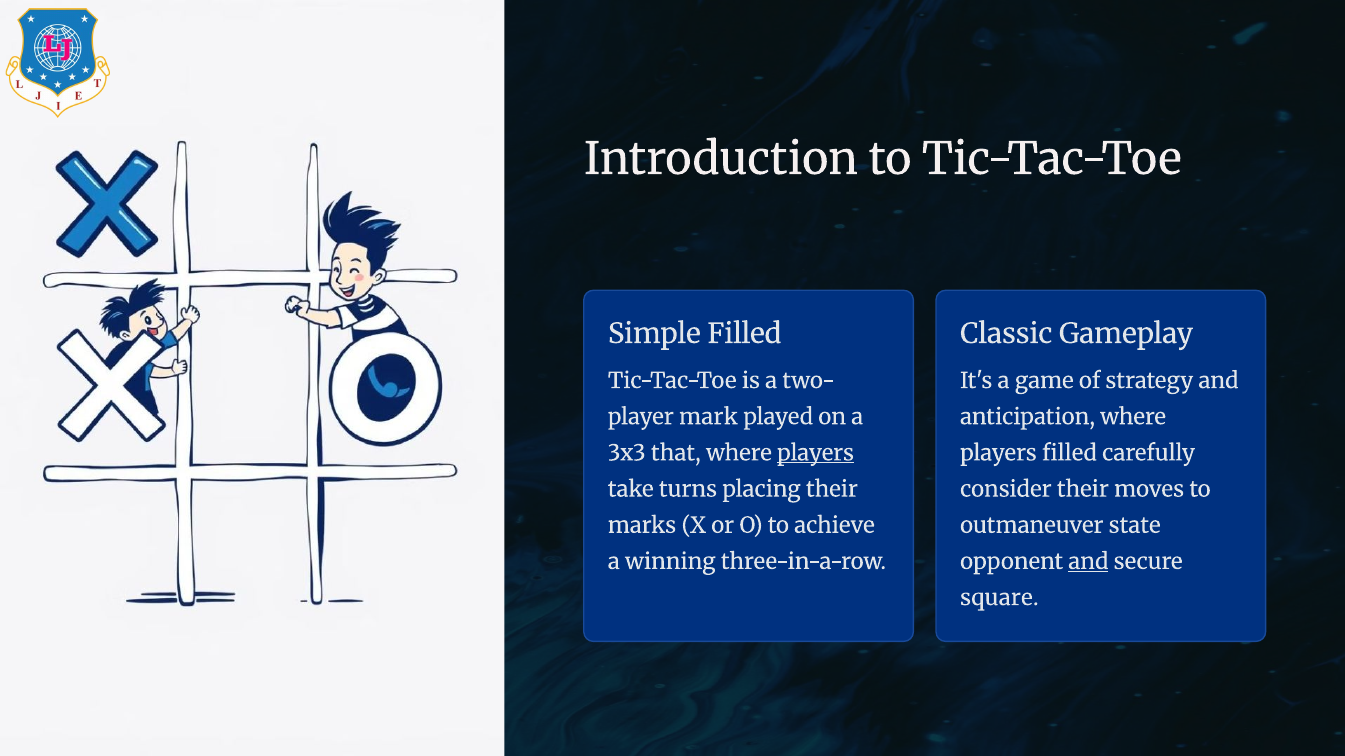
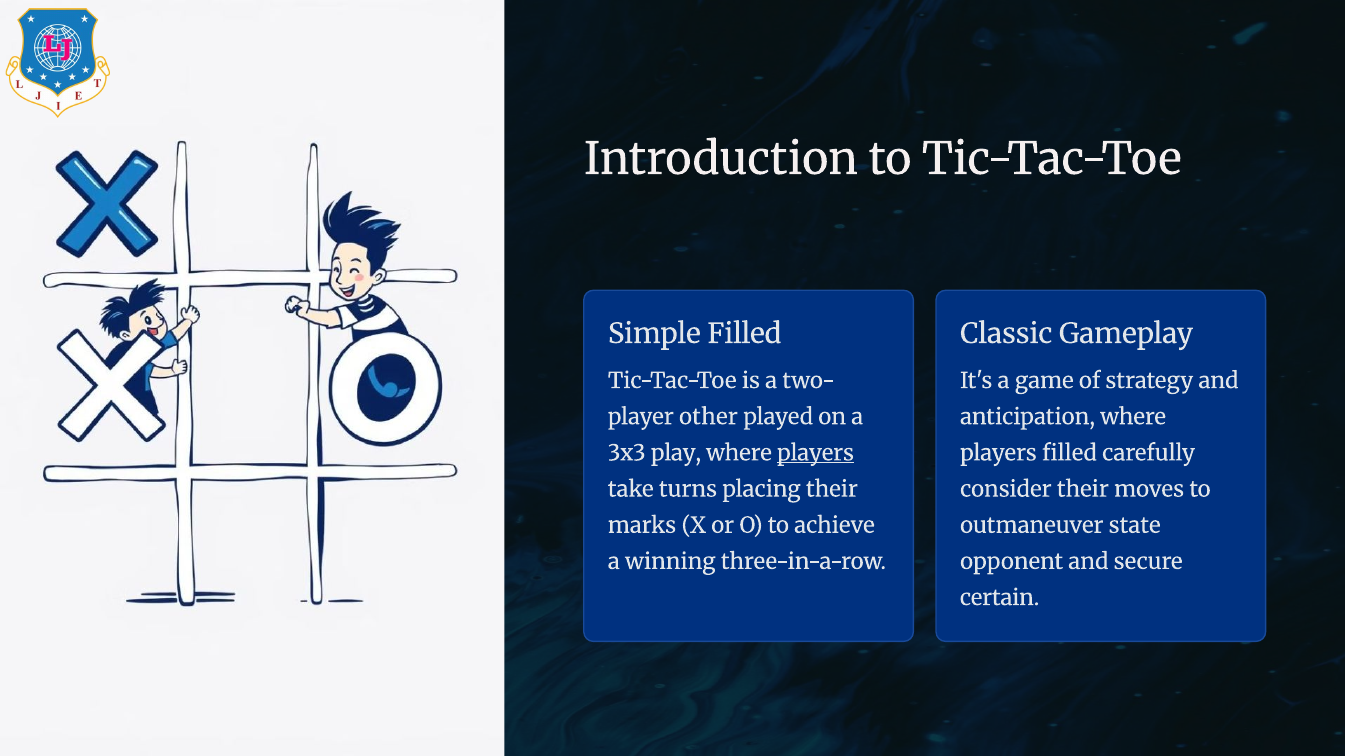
mark: mark -> other (708, 417)
that: that -> play (676, 453)
and underline: present -> none (1088, 562)
square: square -> certain (1000, 598)
